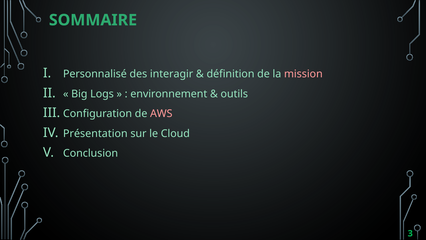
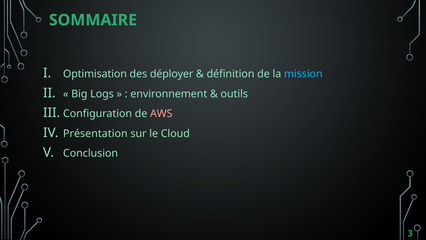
Personnalisé: Personnalisé -> Optimisation (95, 74)
interagir: interagir -> déployer (172, 74)
mission colour: pink -> light blue (303, 74)
